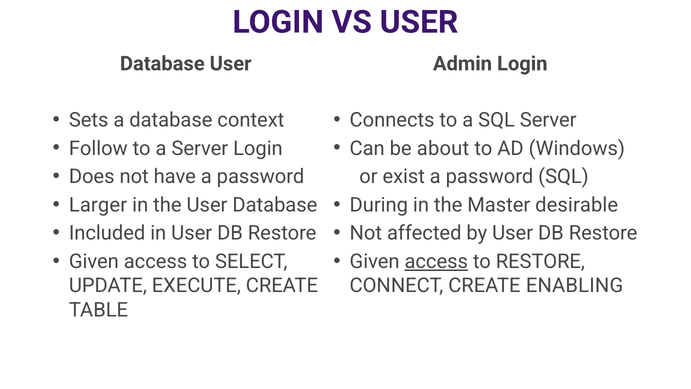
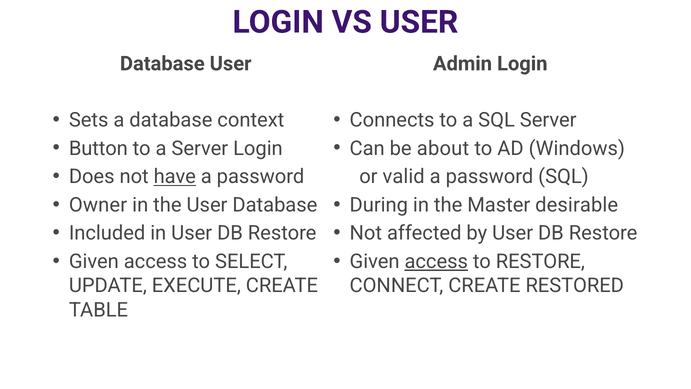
Follow: Follow -> Button (98, 148)
have underline: none -> present (175, 177)
exist: exist -> valid (404, 177)
Larger: Larger -> Owner (98, 205)
ENABLING: ENABLING -> RESTORED (575, 285)
